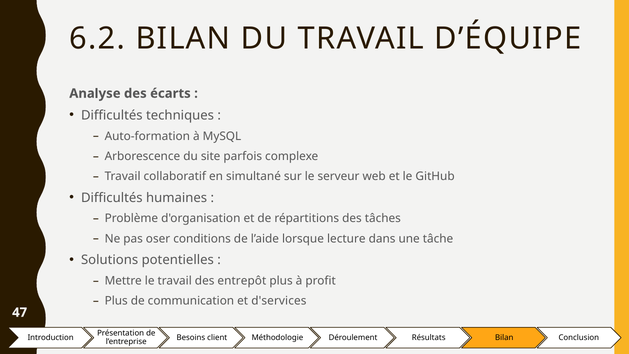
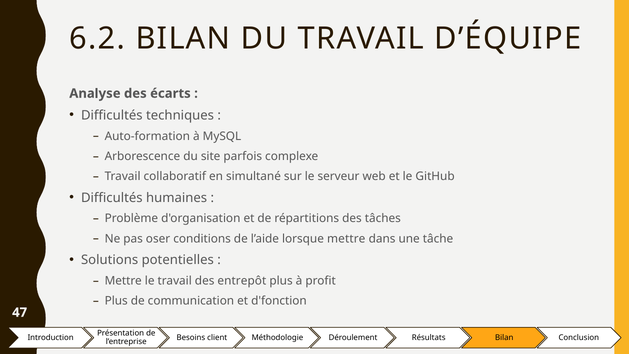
lorsque lecture: lecture -> mettre (346, 239)
d'services: d'services -> d'fonction (279, 301)
